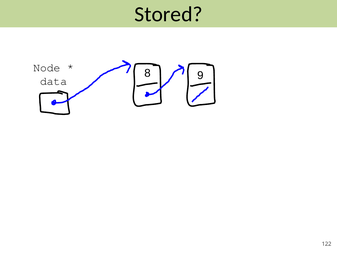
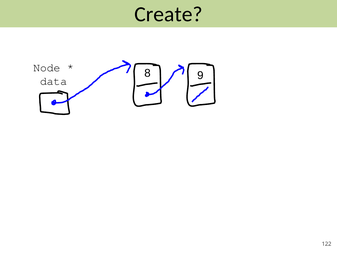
Stored: Stored -> Create (168, 14)
